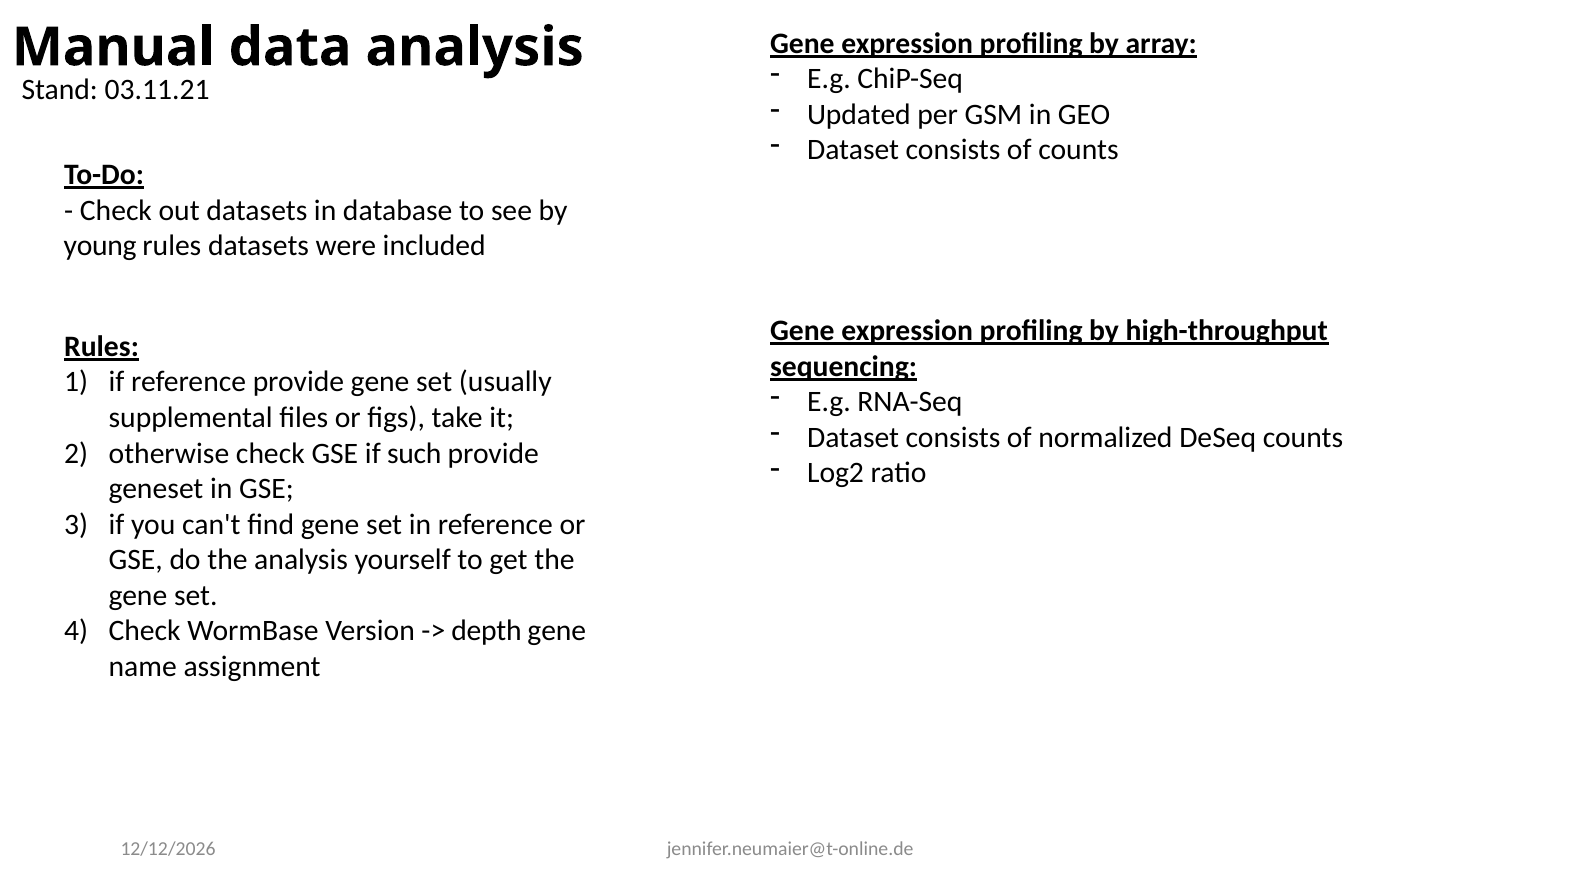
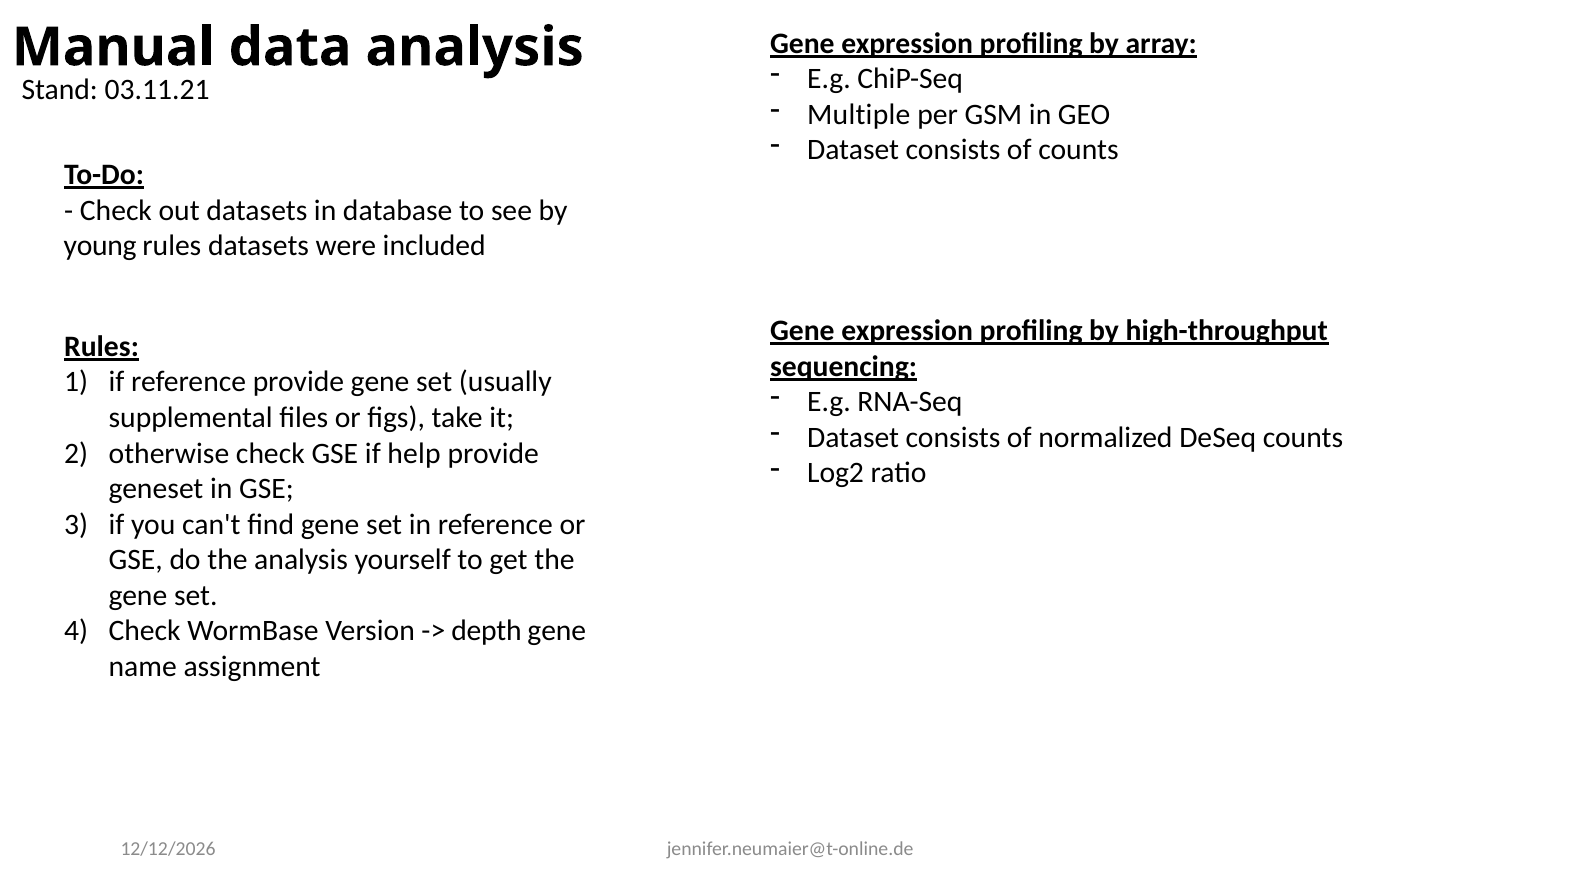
Updated: Updated -> Multiple (859, 114)
such: such -> help (414, 453)
